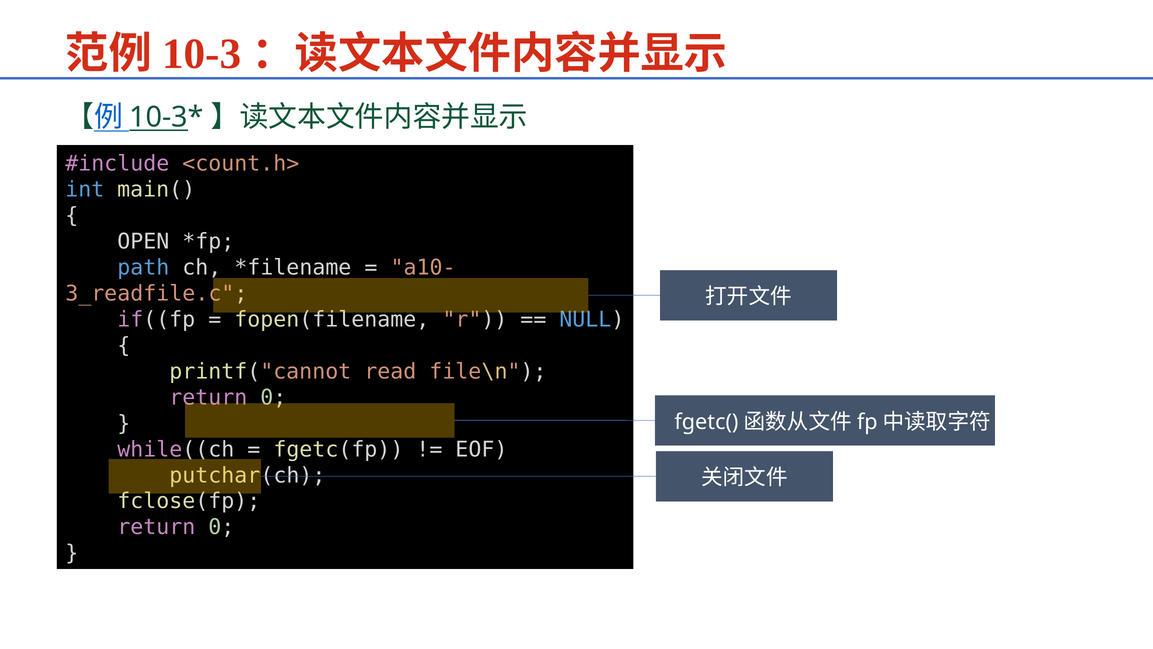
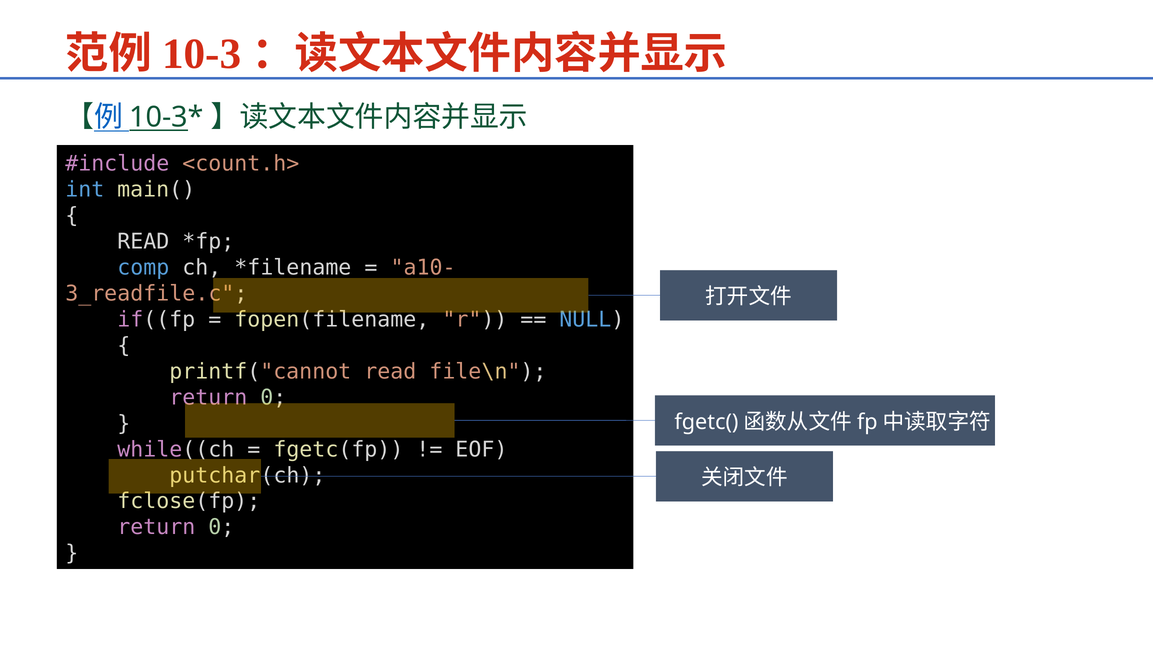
OPEN: OPEN -> READ (143, 242)
path: path -> comp (143, 268)
